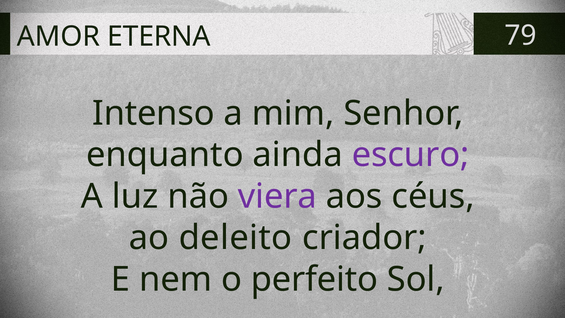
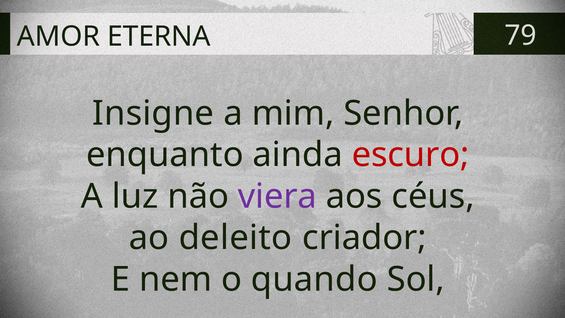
Intenso: Intenso -> Insigne (153, 113)
escuro colour: purple -> red (411, 155)
perfeito: perfeito -> quando (314, 279)
